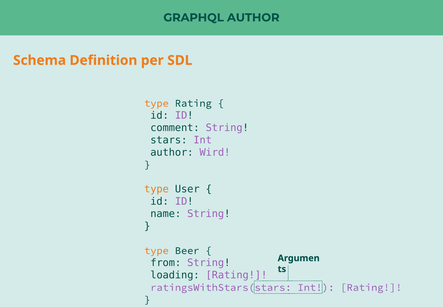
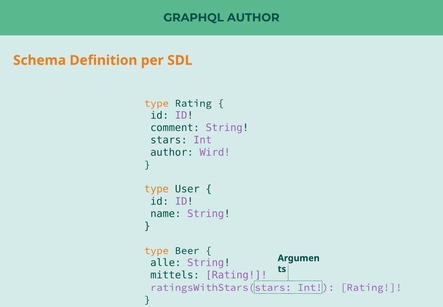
from: from -> alle (166, 263)
loading: loading -> mittels (175, 275)
